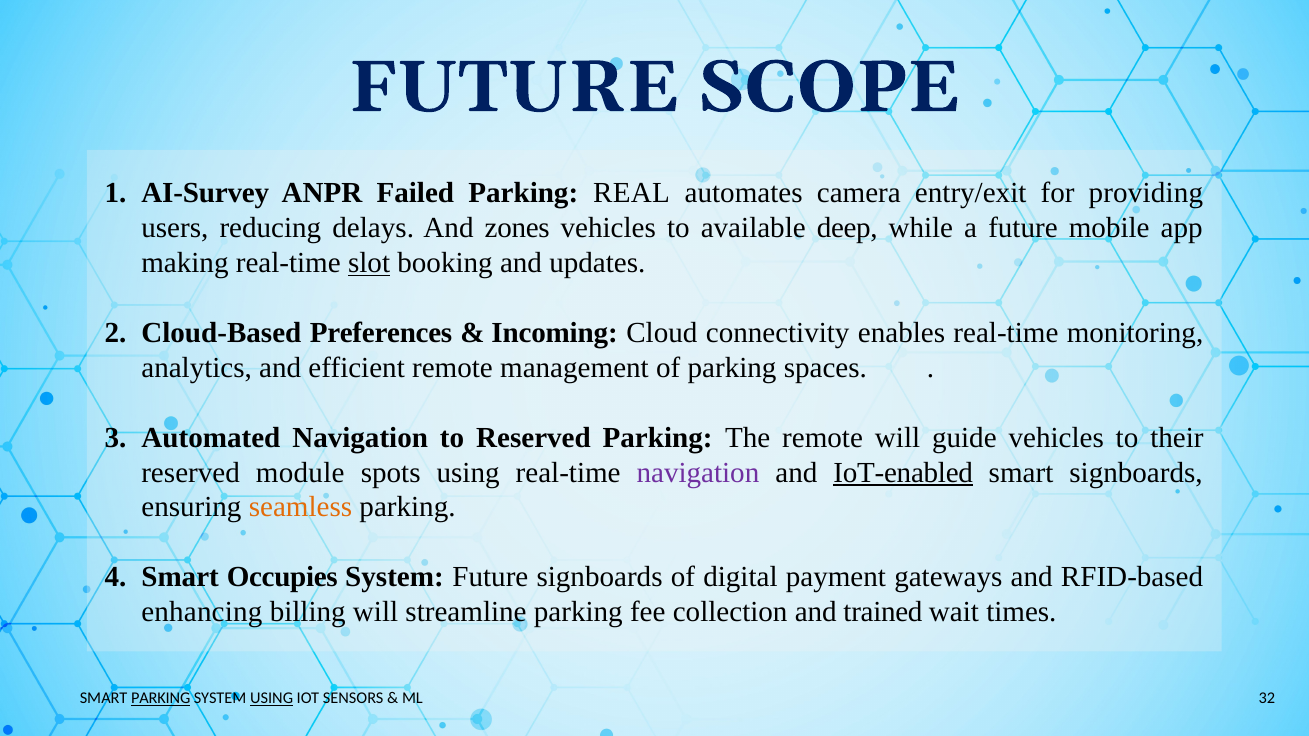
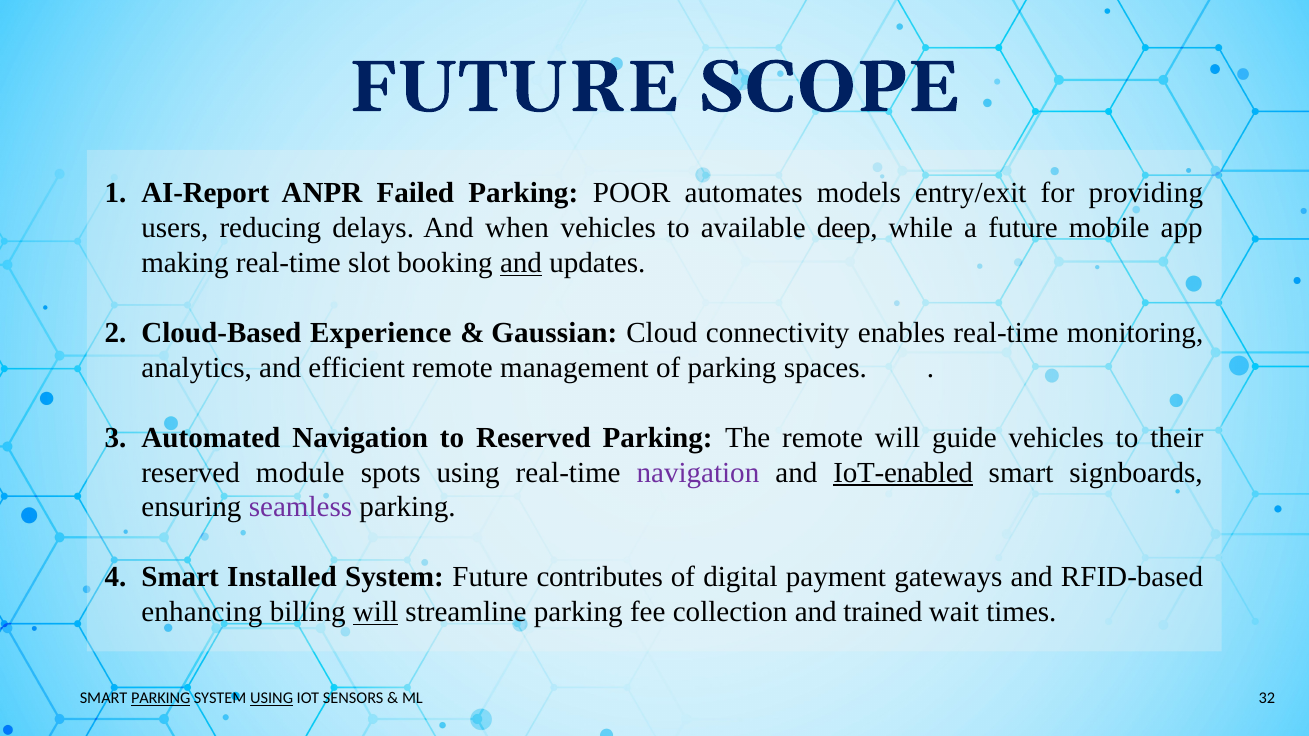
AI-Survey: AI-Survey -> AI-Report (205, 193)
REAL: REAL -> POOR (632, 193)
camera: camera -> models (859, 193)
zones: zones -> when (517, 228)
slot underline: present -> none (369, 263)
and underline: none -> present (521, 263)
Preferences: Preferences -> Experience (381, 333)
Incoming: Incoming -> Gaussian (554, 333)
seamless colour: orange -> purple (300, 508)
Occupies: Occupies -> Installed (282, 577)
Future signboards: signboards -> contributes (600, 577)
will underline: none -> present (376, 612)
